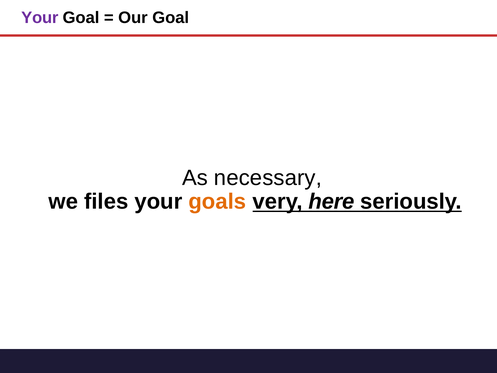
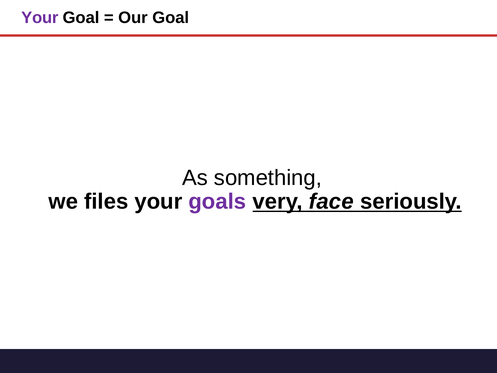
necessary: necessary -> something (268, 178)
goals colour: orange -> purple (217, 201)
here: here -> face (331, 201)
